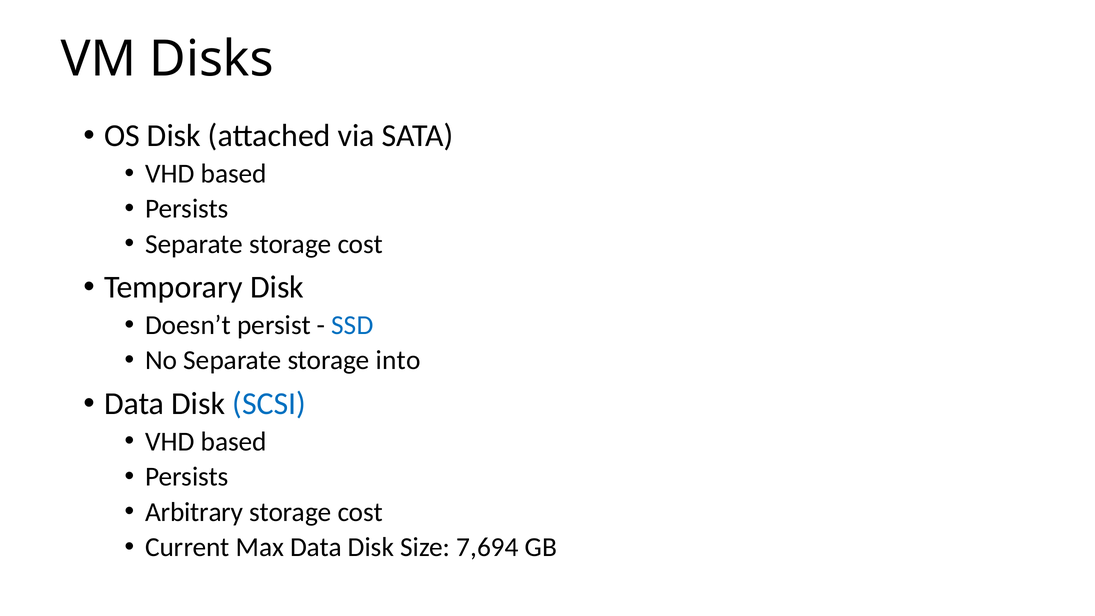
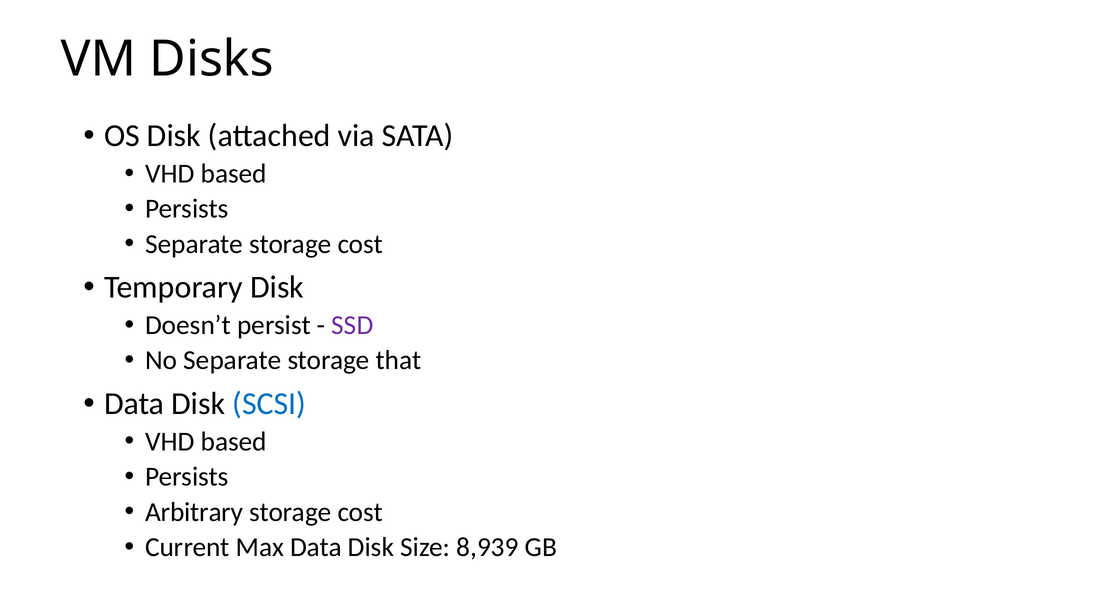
SSD colour: blue -> purple (352, 325)
into: into -> that (399, 360)
7,694: 7,694 -> 8,939 (488, 547)
